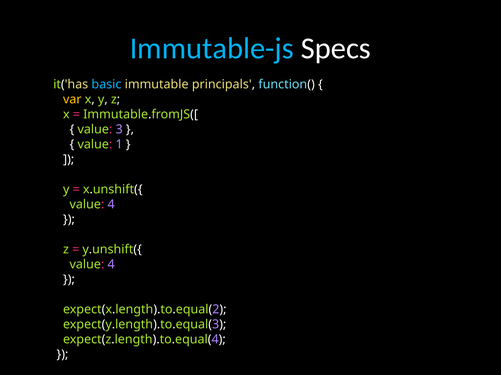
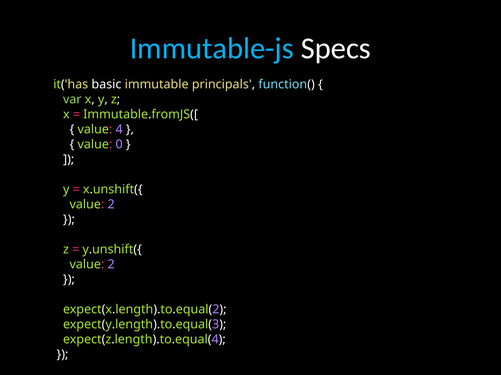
basic colour: light blue -> white (106, 84)
var colour: yellow -> light green (72, 99)
3: 3 -> 4 (119, 130)
1: 1 -> 0 (119, 145)
4: 4 -> 2 (111, 205)
4: 4 -> 2 (111, 265)
